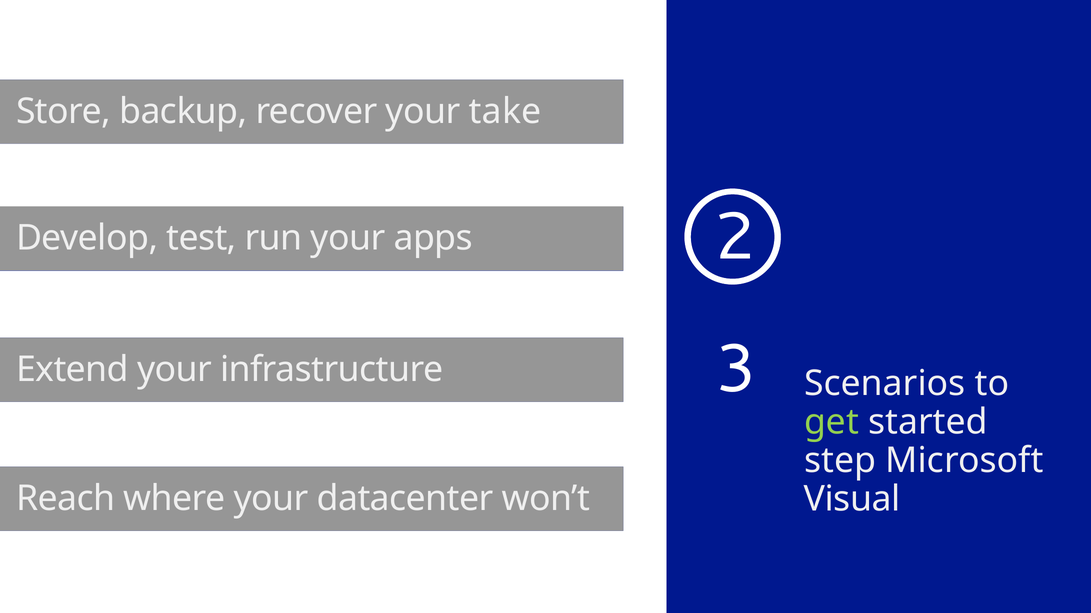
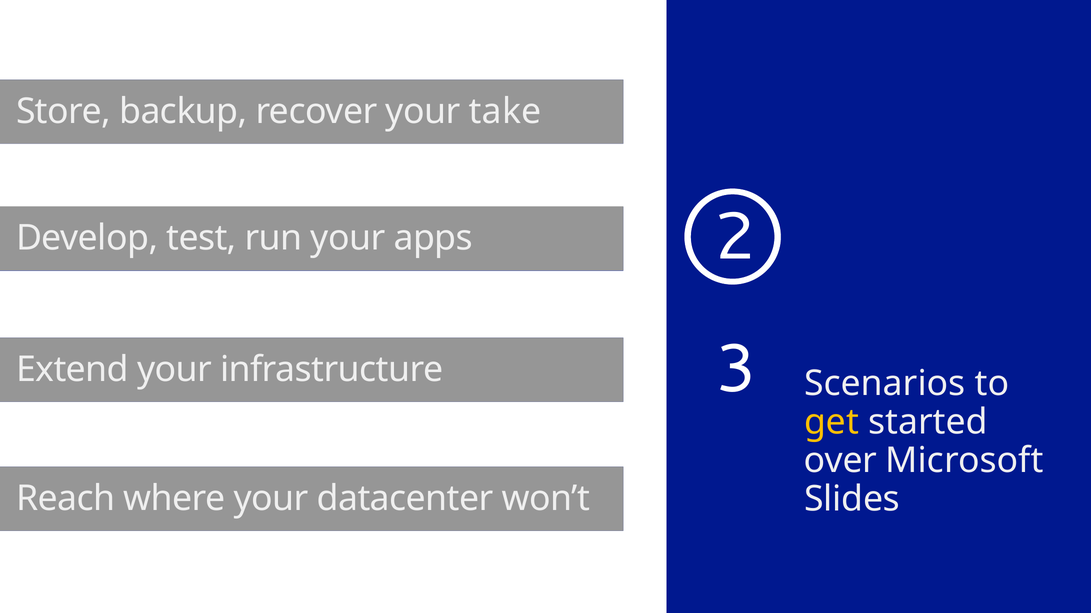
get colour: light green -> yellow (831, 422)
step: step -> over (840, 461)
Visual: Visual -> Slides (852, 499)
